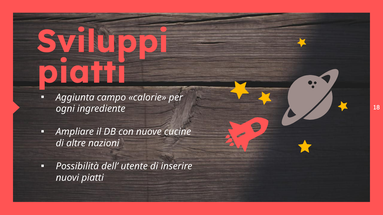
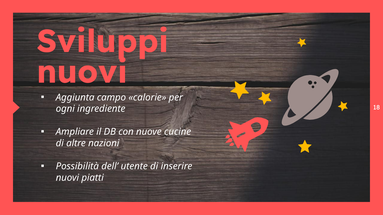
piatti: piatti -> nuovi (82, 72)
